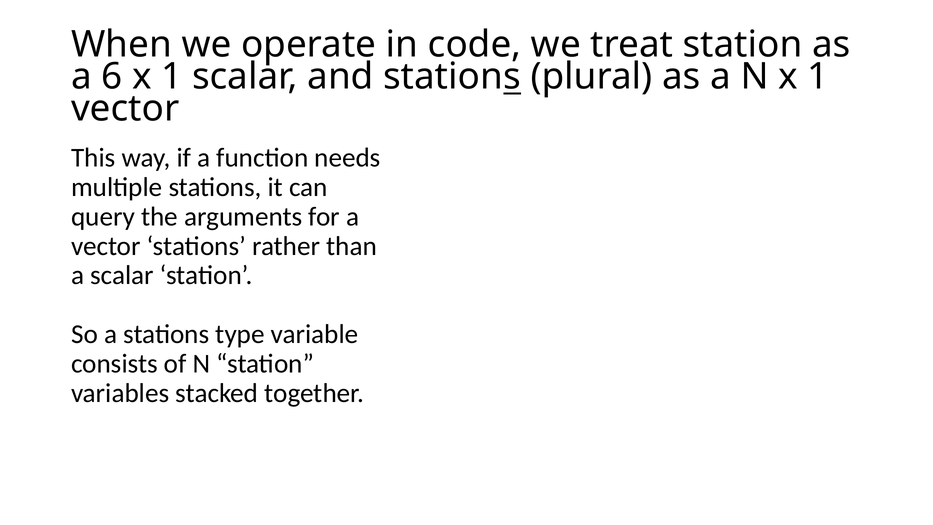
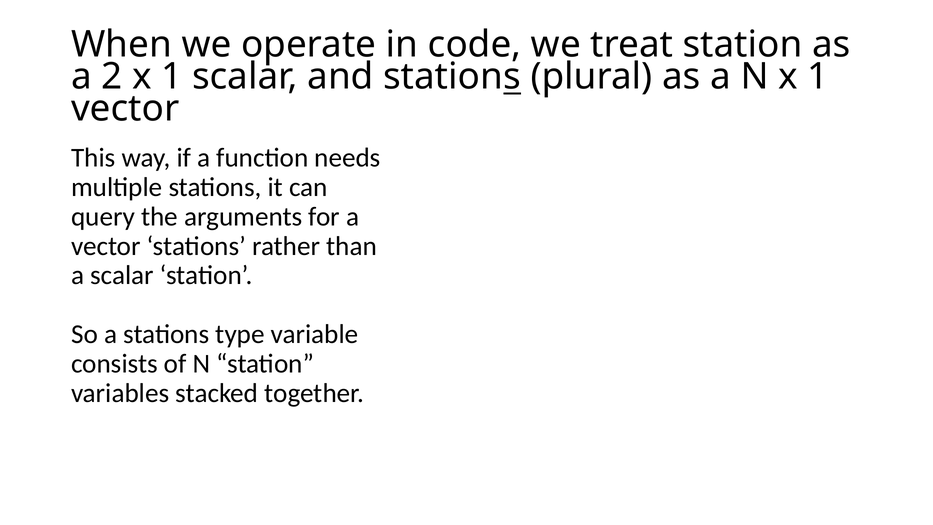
6: 6 -> 2 (112, 77)
